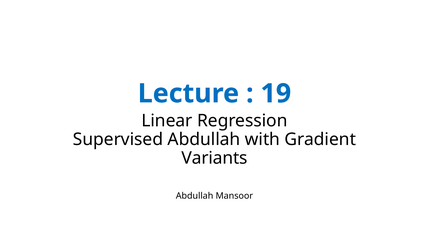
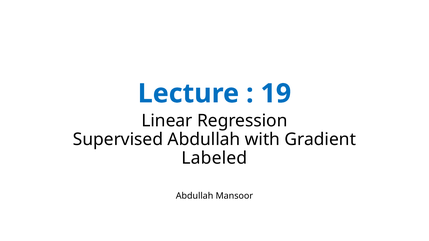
Variants: Variants -> Labeled (214, 158)
